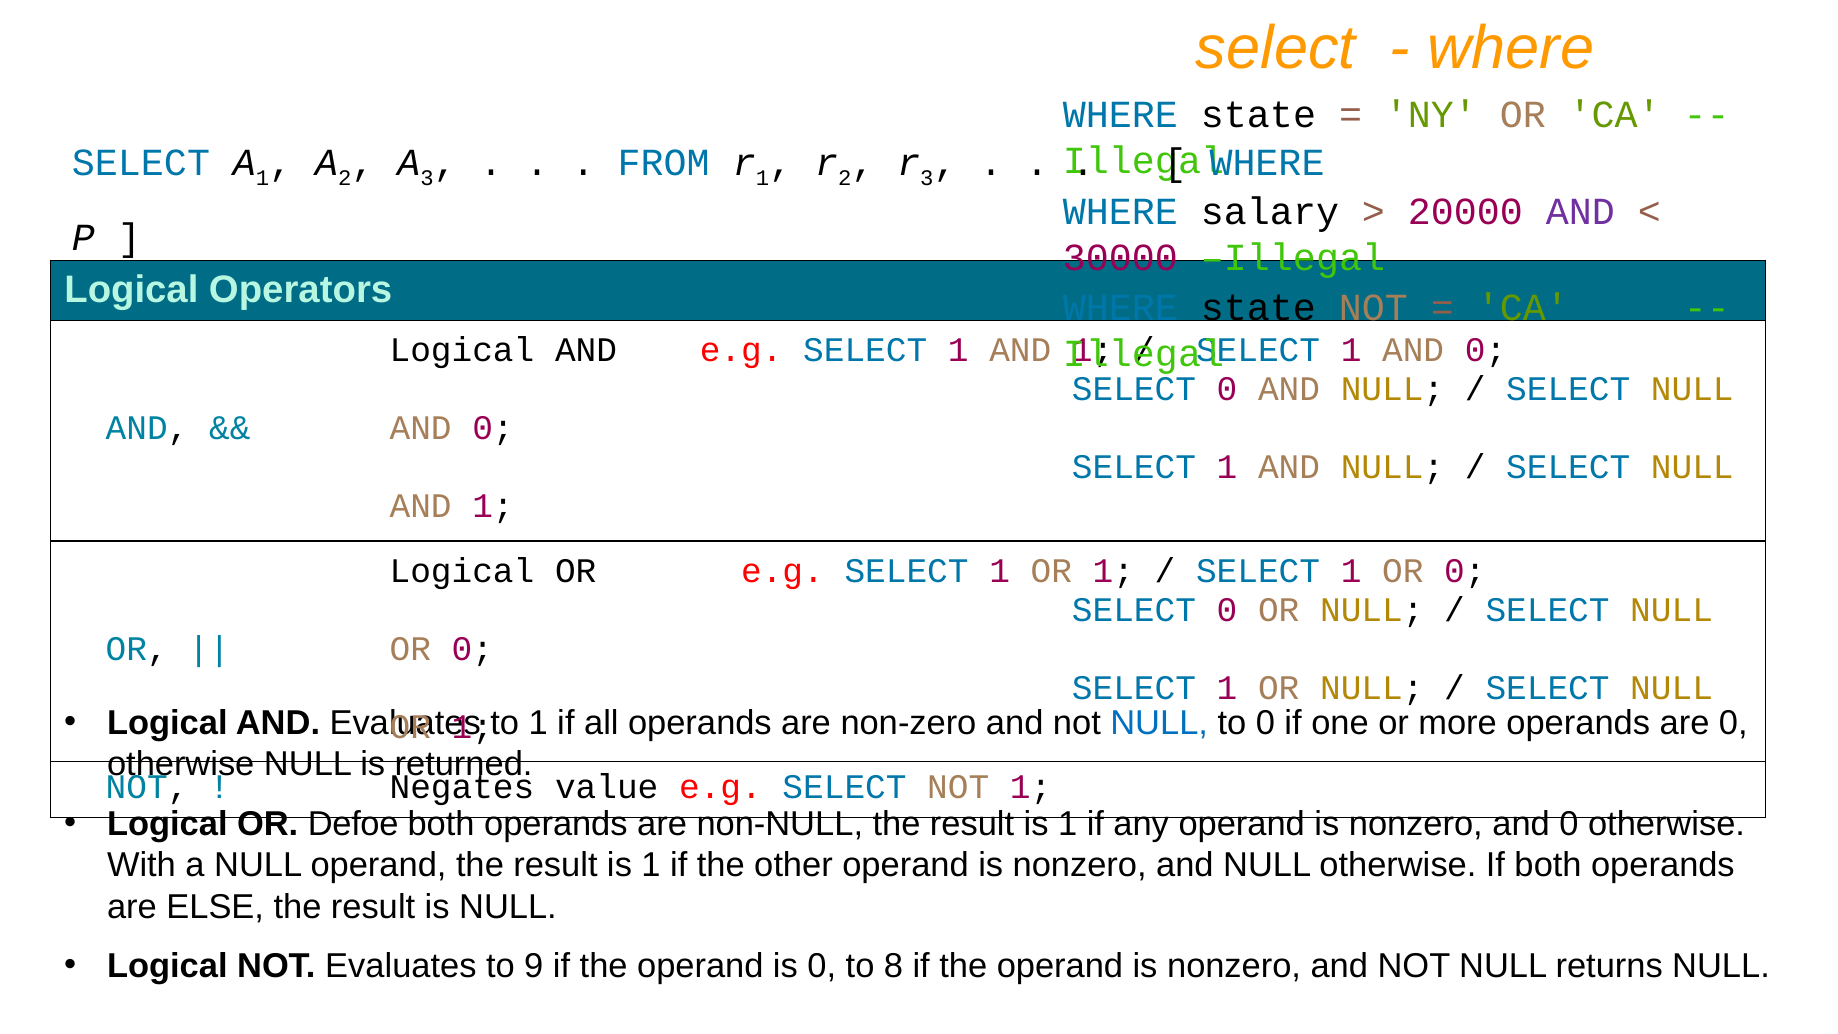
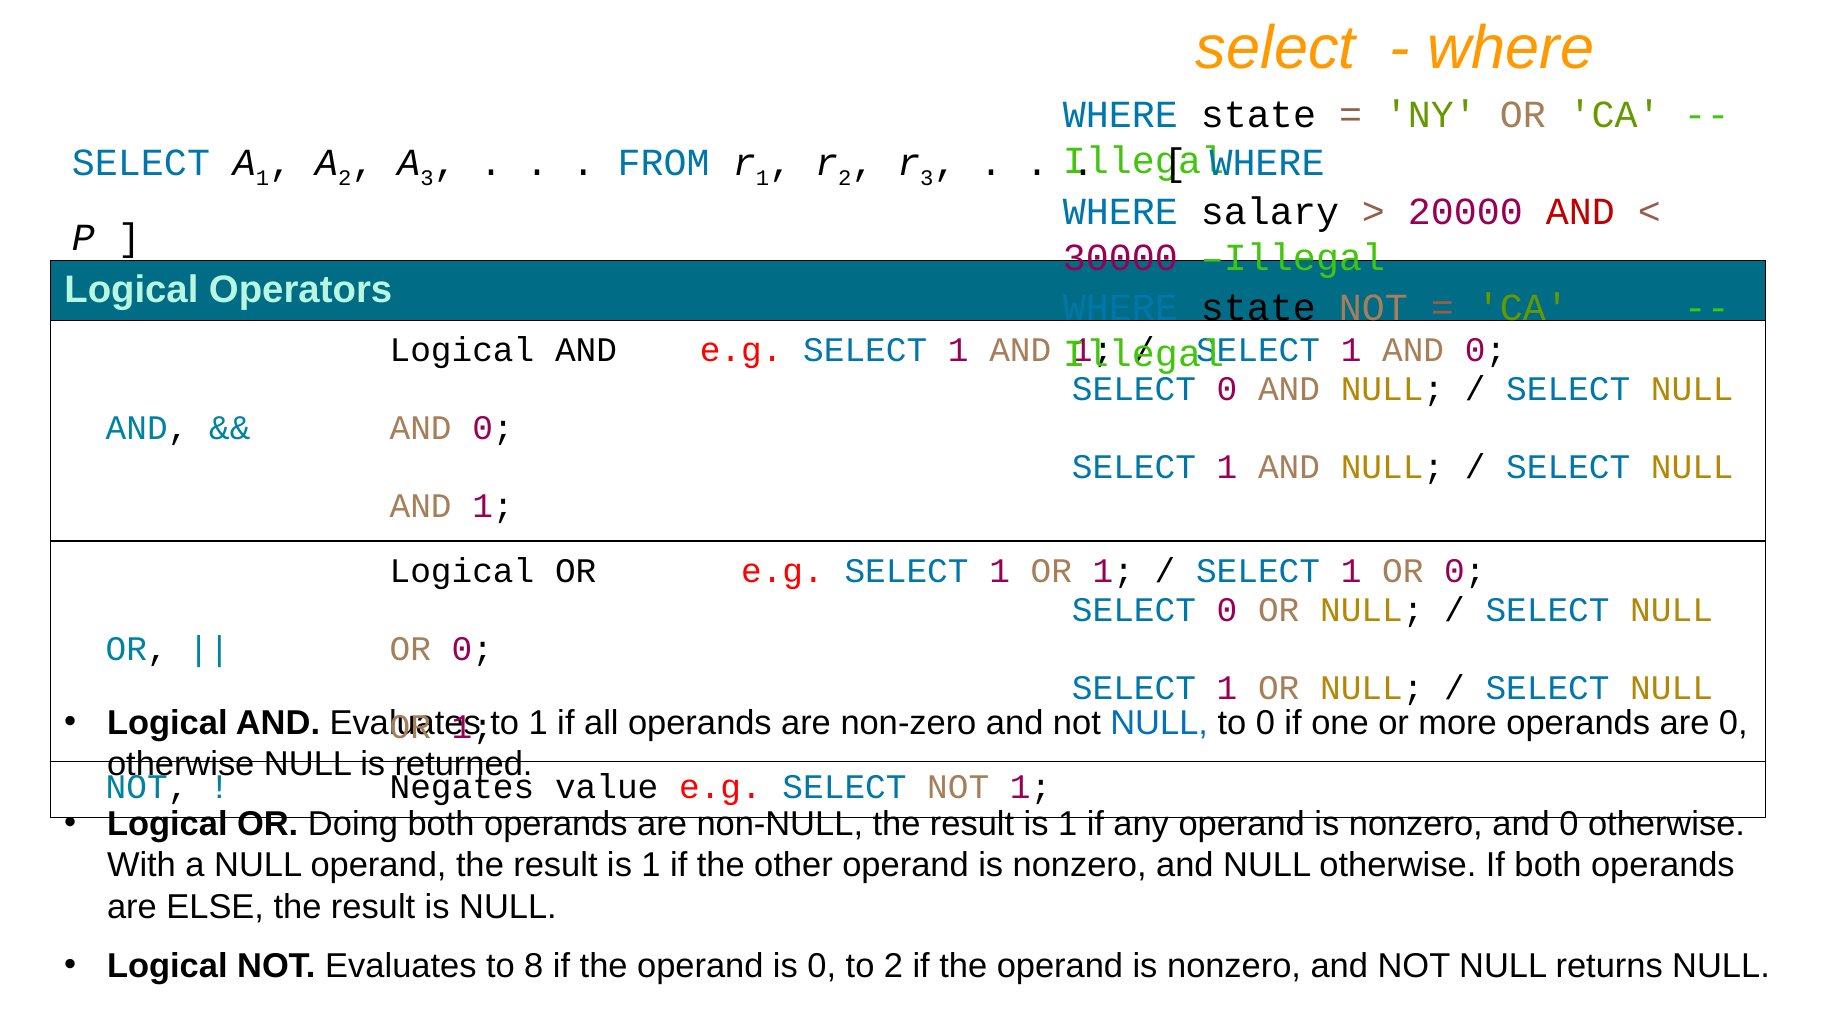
AND colour: purple -> red (1580, 212)
Defoe: Defoe -> Doing (353, 824)
9: 9 -> 8 (534, 966)
to 8: 8 -> 2 (894, 966)
